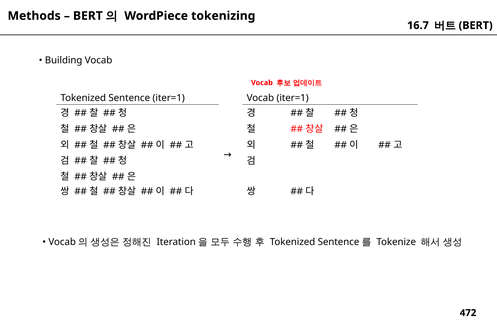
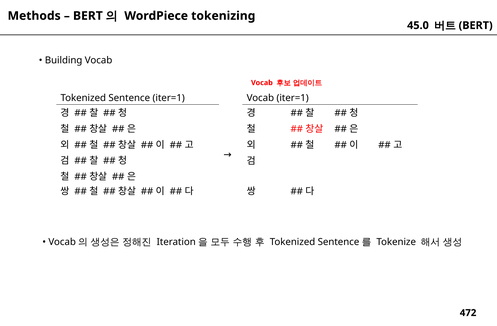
16.7: 16.7 -> 45.0 (418, 25)
